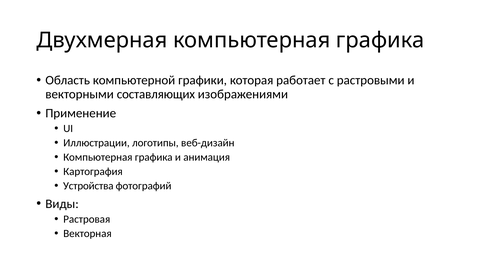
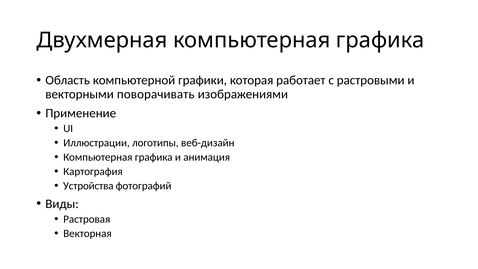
составляющих: составляющих -> поворачивать (156, 94)
